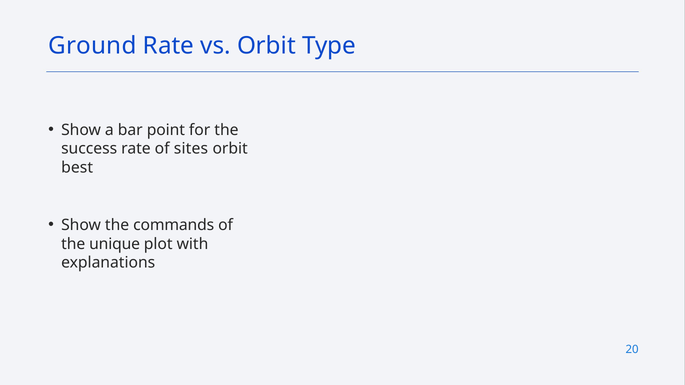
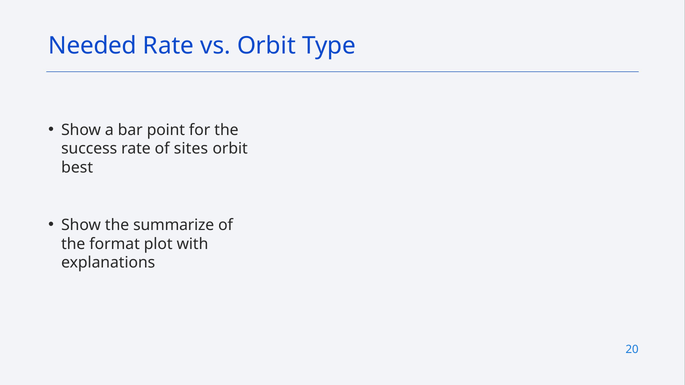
Ground: Ground -> Needed (93, 46)
commands: commands -> summarize (174, 225)
unique: unique -> format (115, 244)
